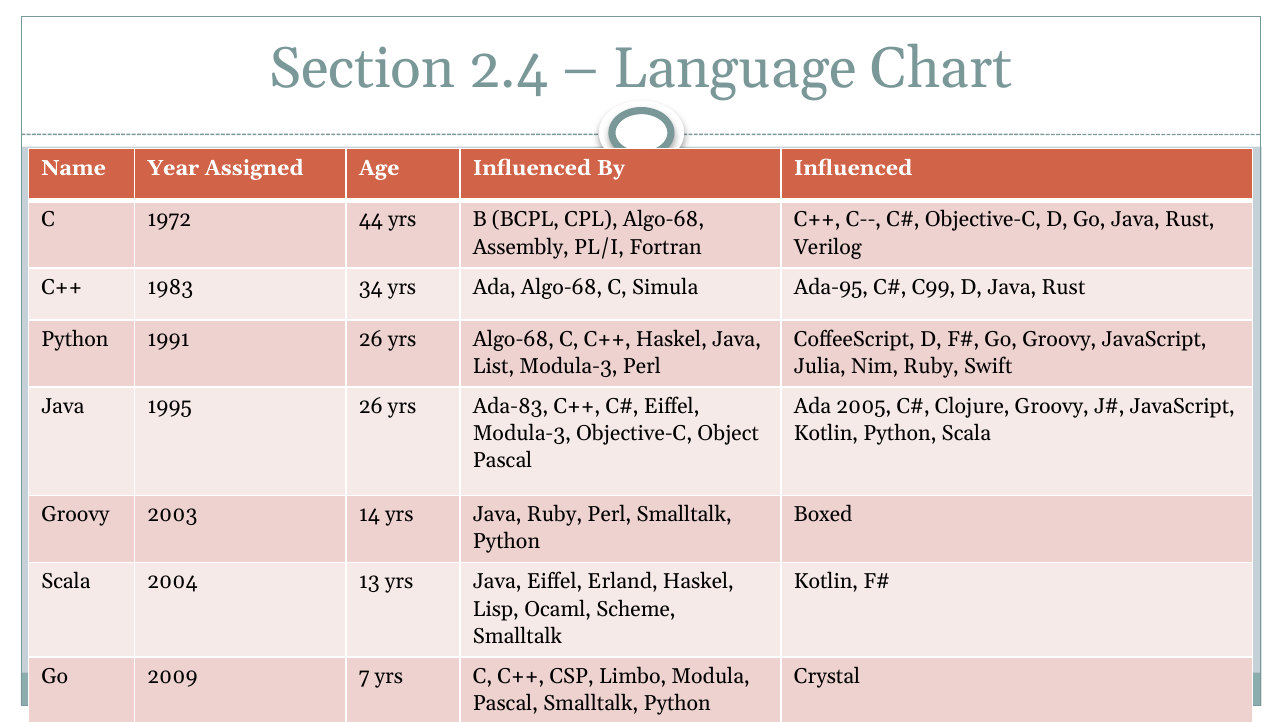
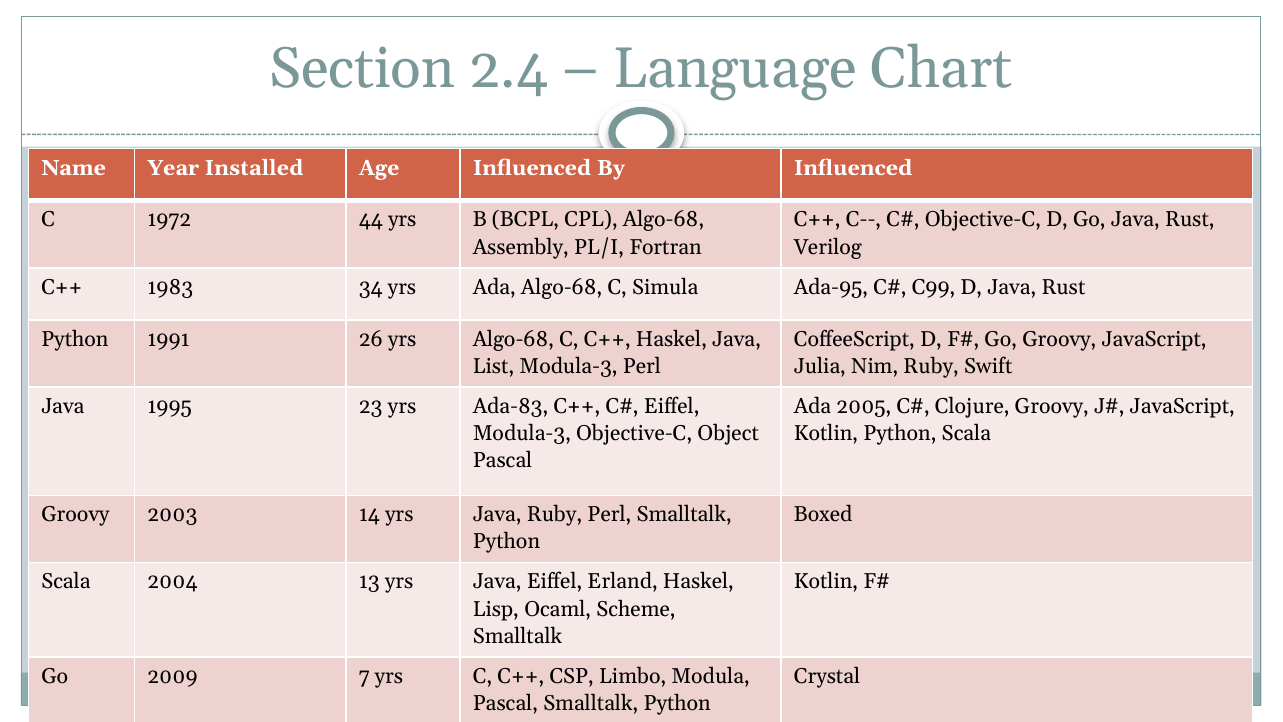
Assigned: Assigned -> Installed (254, 168)
1995 26: 26 -> 23 (371, 406)
